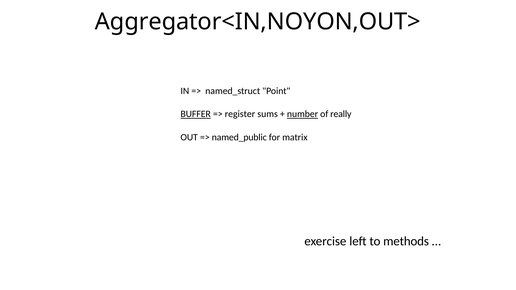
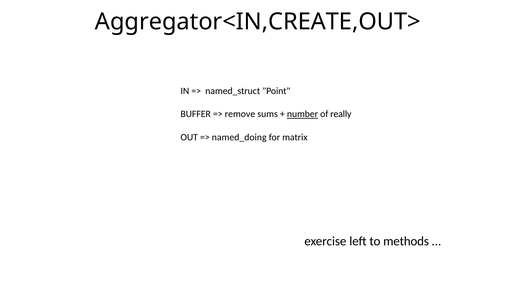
Aggregator<IN,NOYON,OUT>: Aggregator<IN,NOYON,OUT> -> Aggregator<IN,CREATE,OUT> (258, 22)
BUFFER underline: present -> none (196, 114)
register: register -> remove (240, 114)
named_public: named_public -> named_doing (239, 137)
